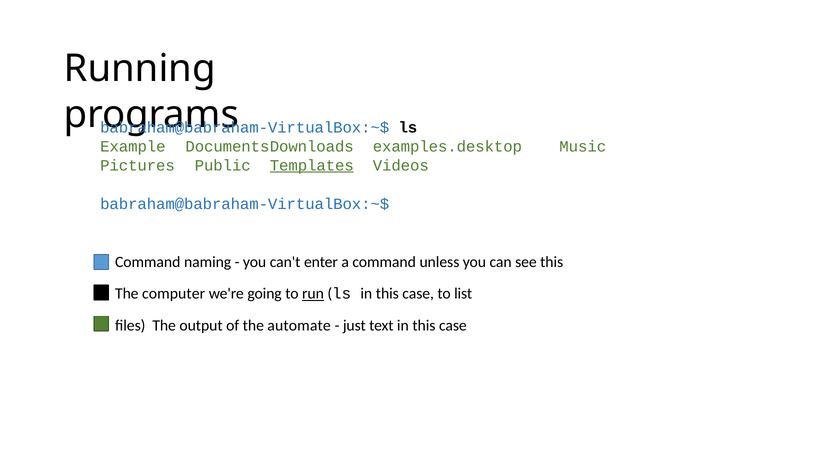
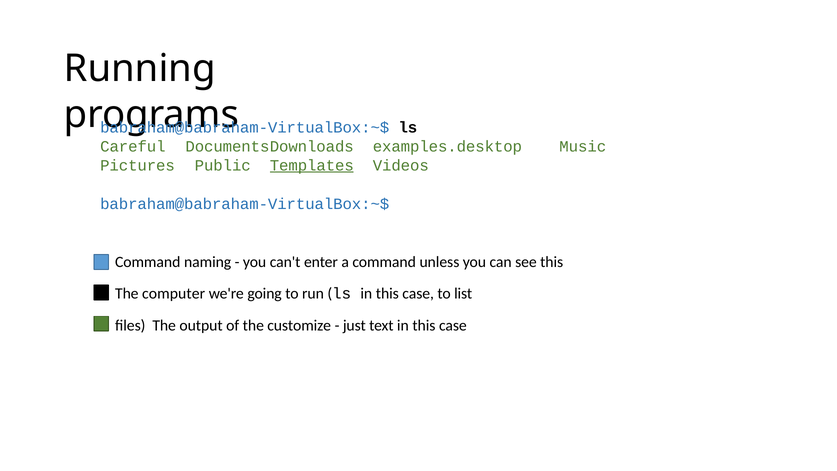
Example: Example -> Careful (133, 146)
run underline: present -> none (313, 294)
automate: automate -> customize (299, 325)
